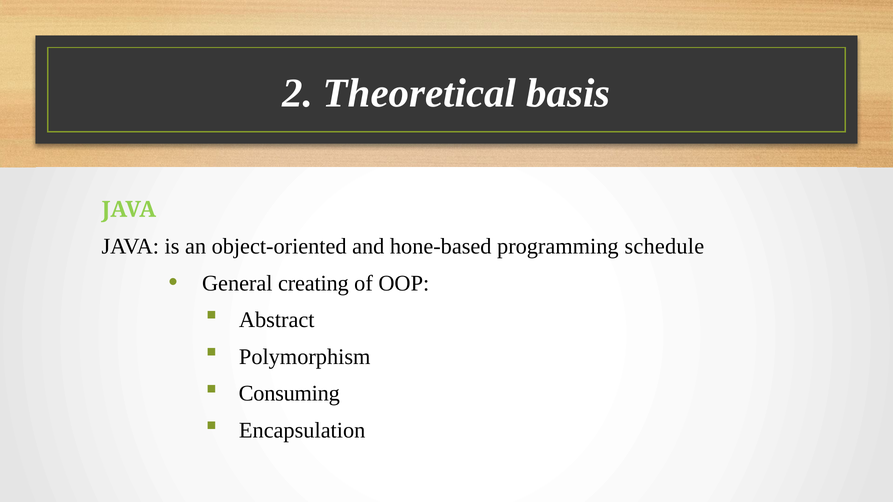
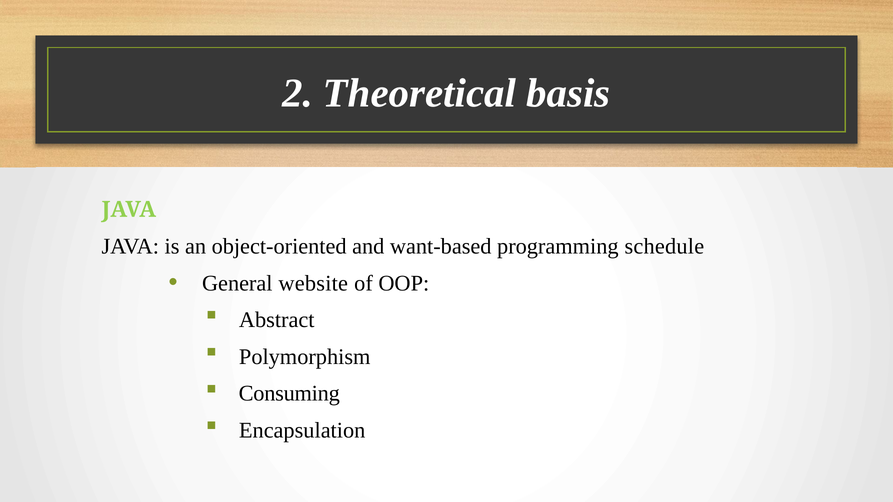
hone-based: hone-based -> want-based (441, 246)
creating: creating -> website (313, 283)
